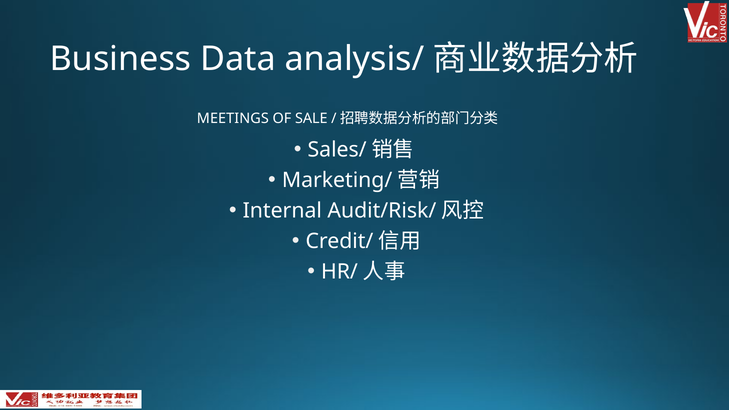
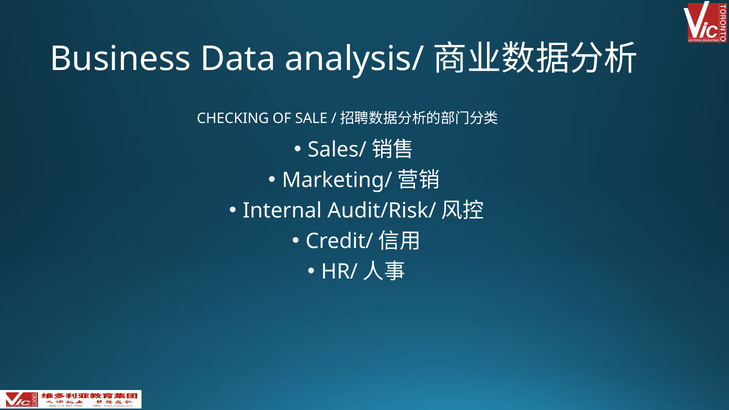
MEETINGS: MEETINGS -> CHECKING (233, 118)
